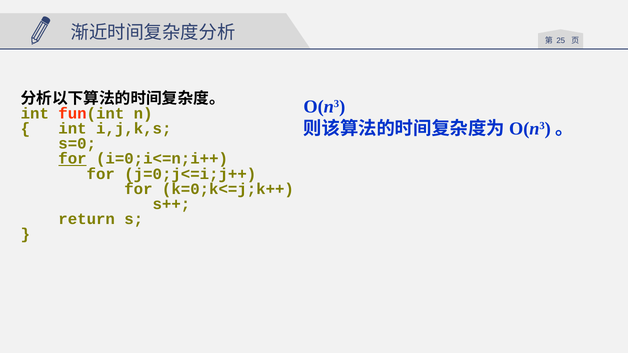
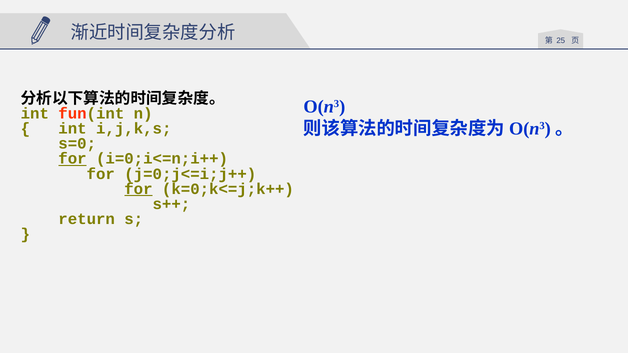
for underline: none -> present (138, 189)
